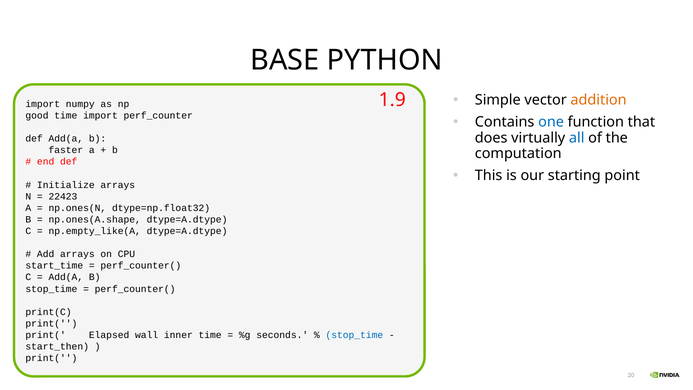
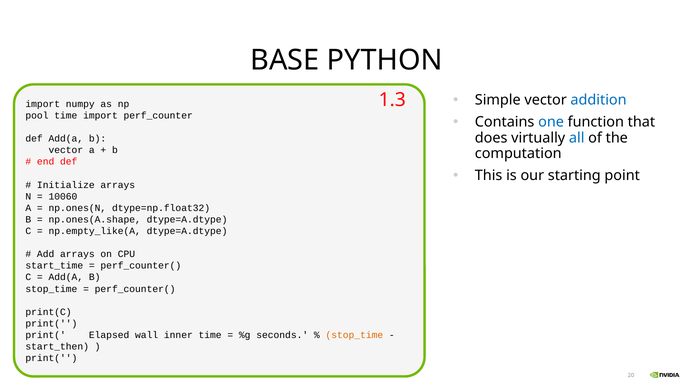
addition colour: orange -> blue (599, 100)
1.9: 1.9 -> 1.3 (392, 100)
good: good -> pool (37, 115)
faster: faster -> vector (66, 150)
22423: 22423 -> 10060 (63, 196)
stop_time colour: blue -> orange (354, 335)
